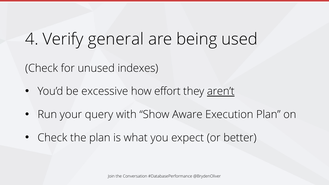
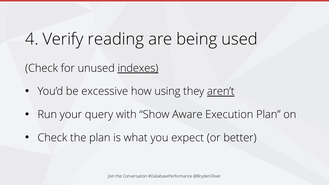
general: general -> reading (116, 39)
indexes underline: none -> present (138, 68)
effort: effort -> using (167, 91)
